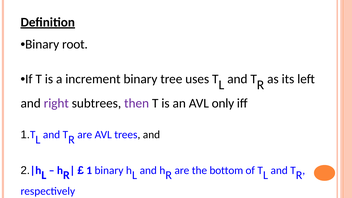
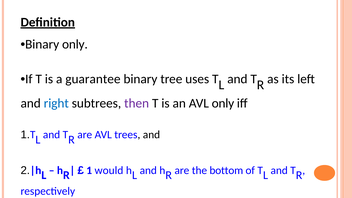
Binary root: root -> only (75, 44)
increment: increment -> guarantee (93, 79)
right colour: purple -> blue (56, 103)
1 binary: binary -> would (109, 170)
